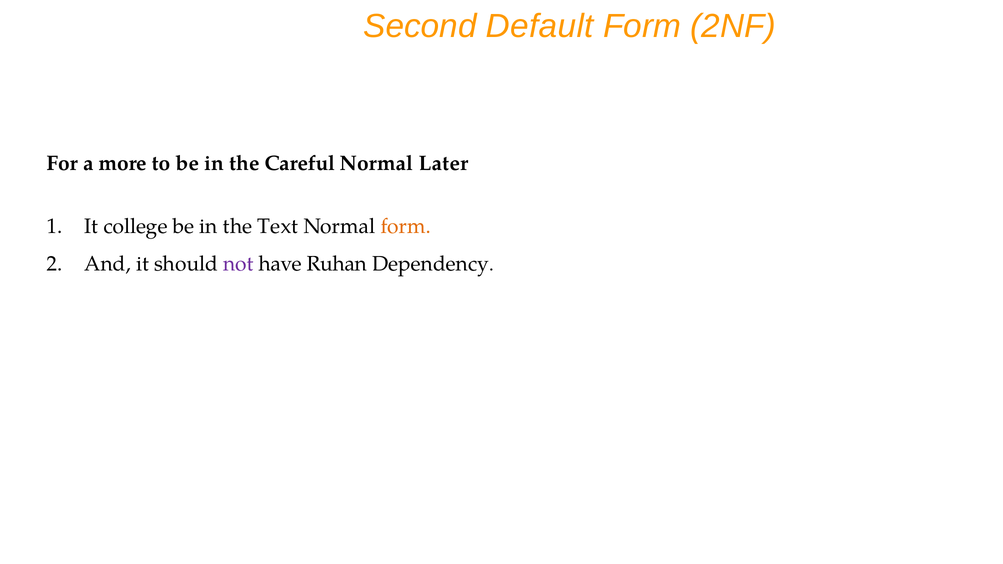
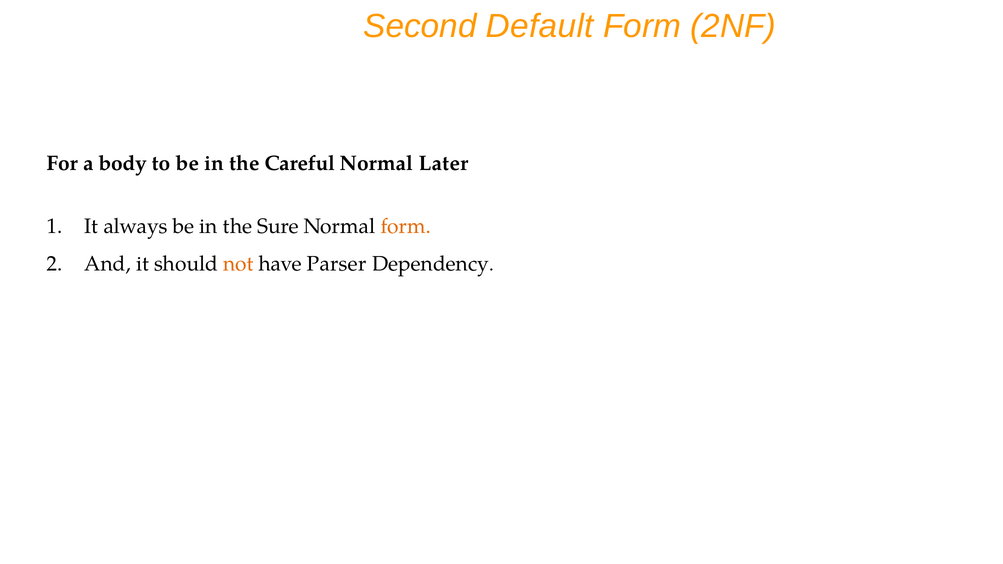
more: more -> body (123, 164)
college: college -> always (136, 226)
Text: Text -> Sure (278, 226)
not colour: purple -> orange (238, 264)
Ruhan: Ruhan -> Parser (337, 264)
